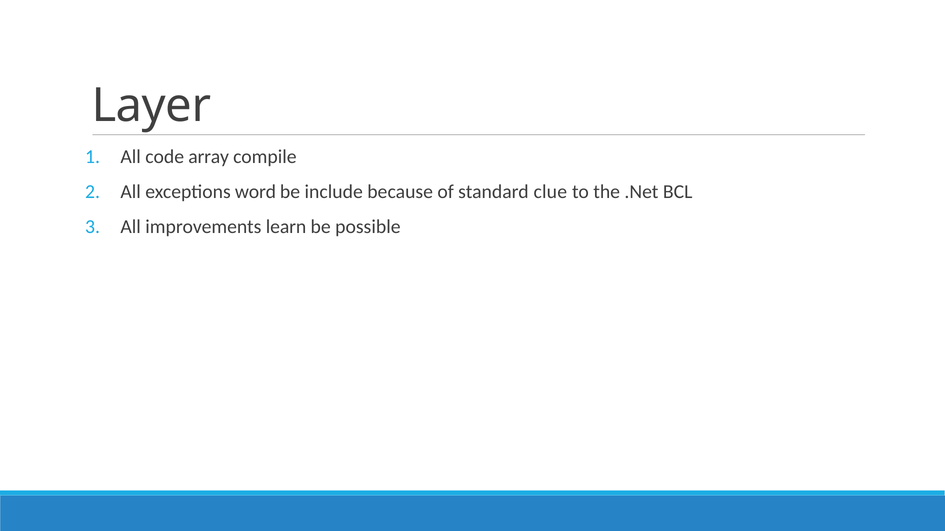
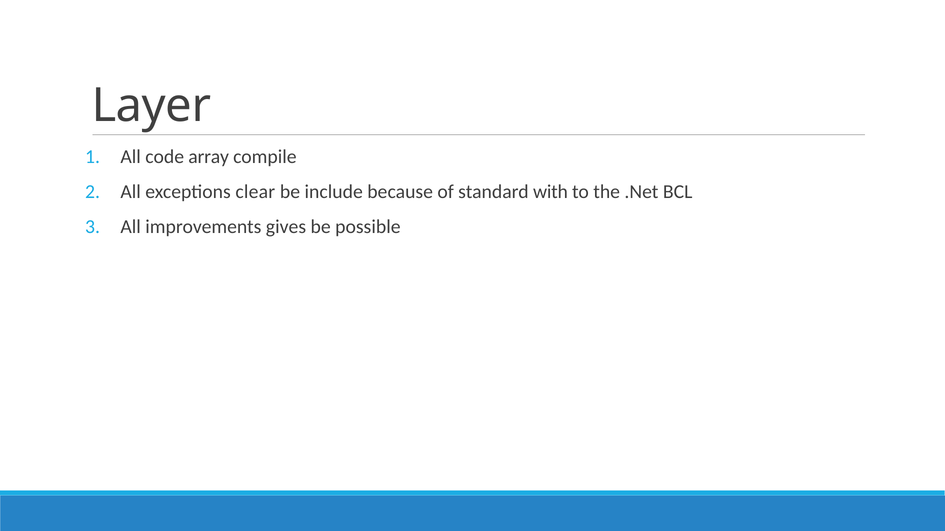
word: word -> clear (255, 192)
clue: clue -> with (551, 192)
learn: learn -> gives (286, 227)
